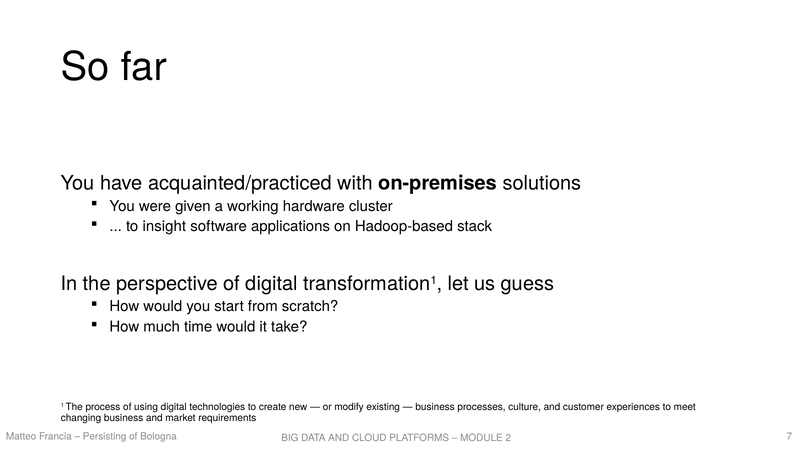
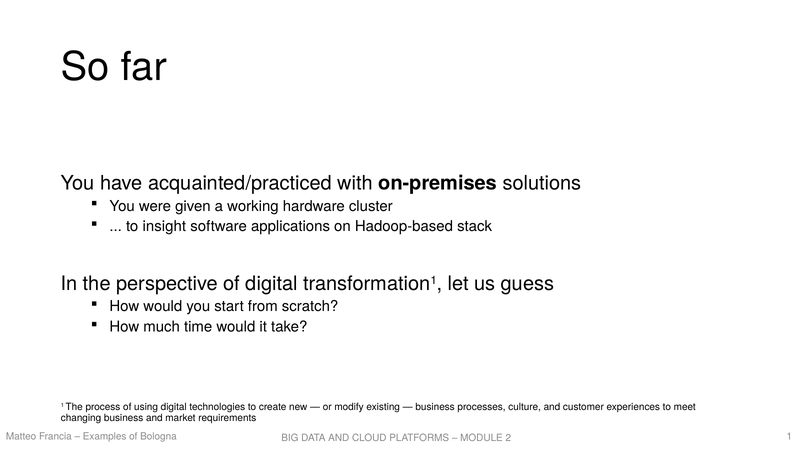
Persisting: Persisting -> Examples (105, 436)
Bologna 7: 7 -> 1 (789, 436)
